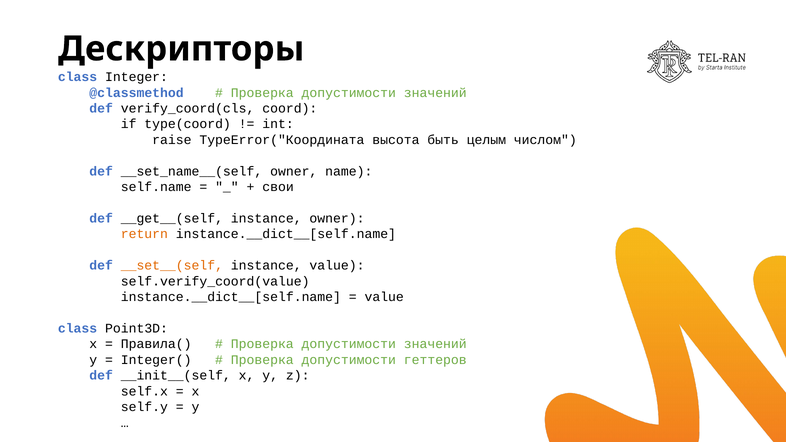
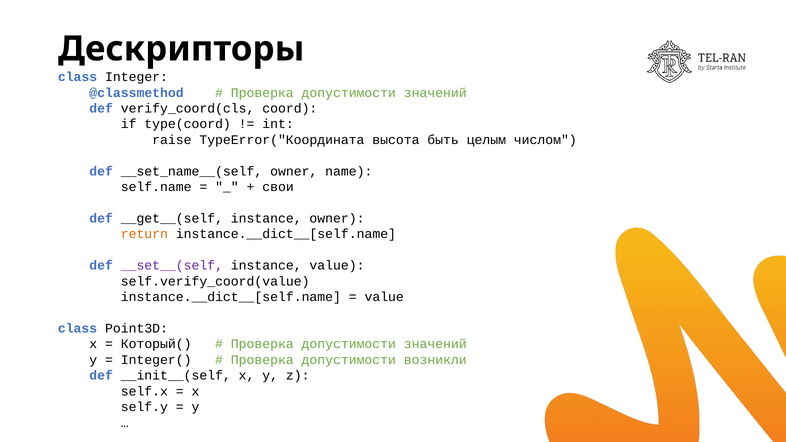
__set__(self colour: orange -> purple (172, 266)
Правила(: Правила( -> Который( (156, 344)
геттеров: геттеров -> возникли (435, 360)
